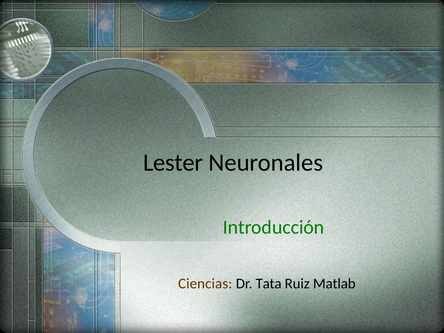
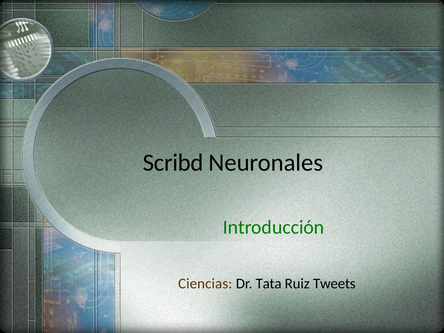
Lester: Lester -> Scribd (173, 163)
Matlab: Matlab -> Tweets (334, 284)
